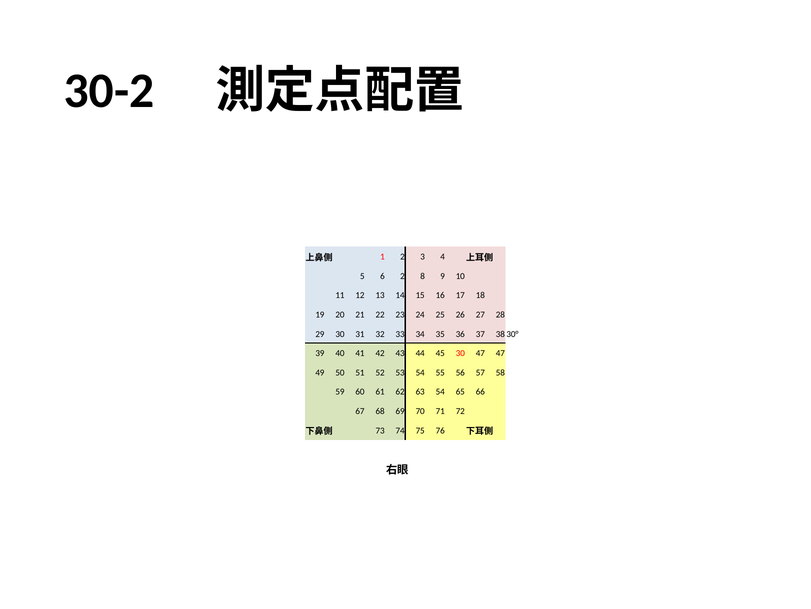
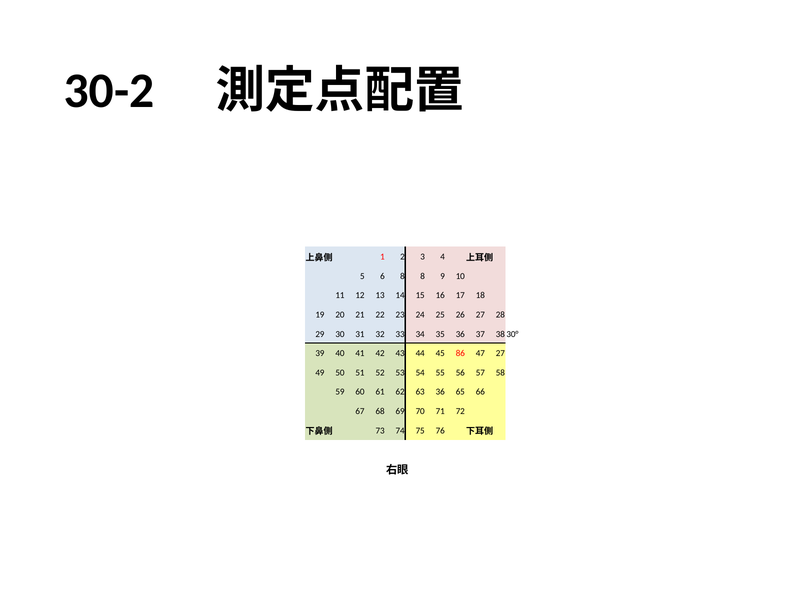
6 2: 2 -> 8 (402, 276)
45 30: 30 -> 86 (460, 353)
47 47: 47 -> 27 (500, 353)
63 54: 54 -> 36 (440, 392)
